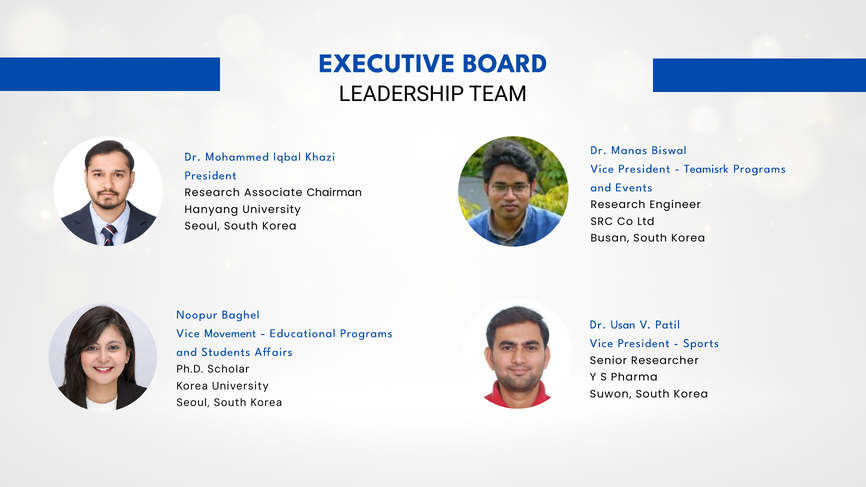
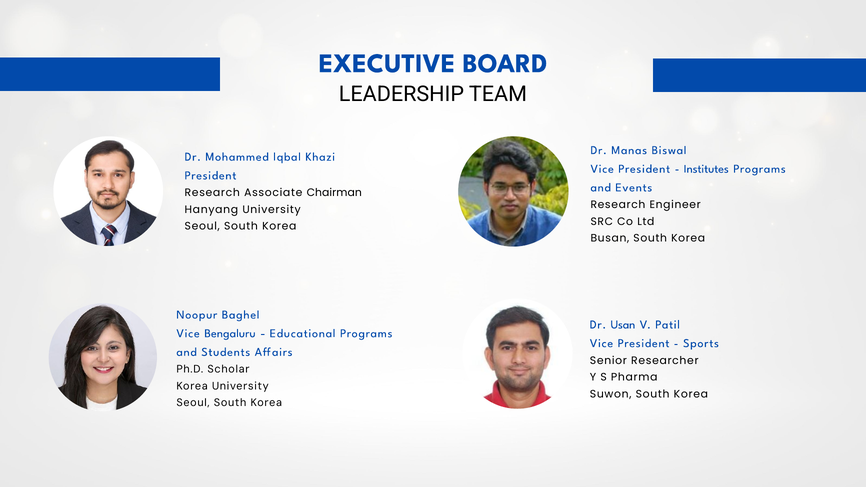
Teamisrk: Teamisrk -> Institutes (706, 169)
Movement: Movement -> Bengaluru (230, 333)
